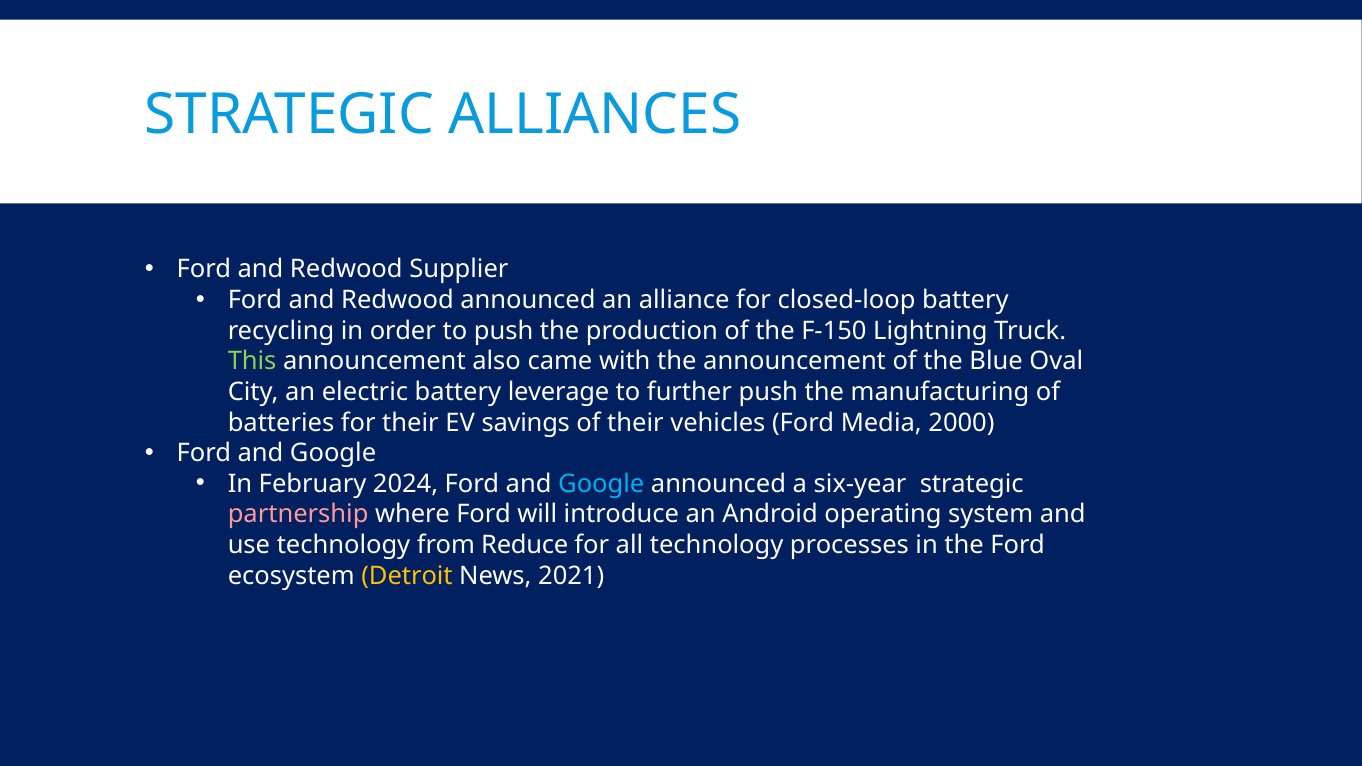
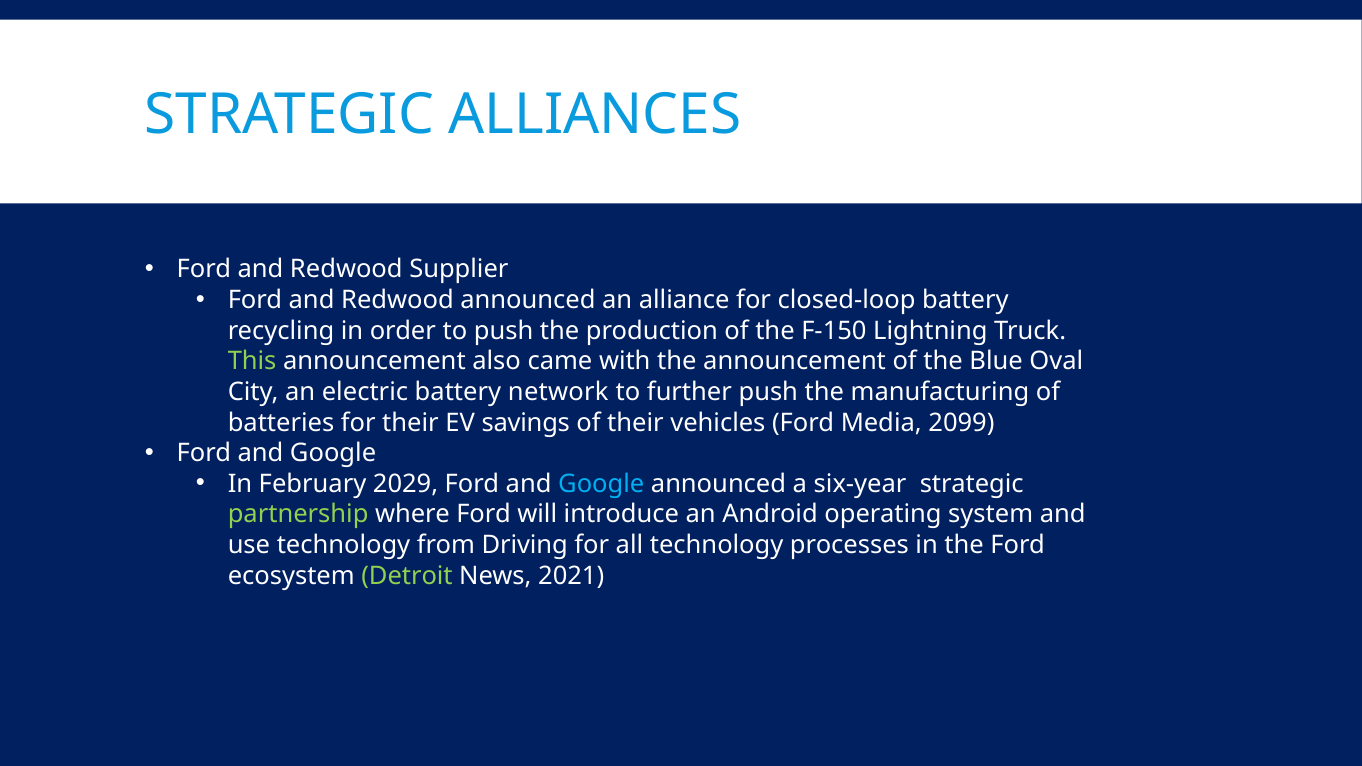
leverage: leverage -> network (558, 392)
2000: 2000 -> 2099 (961, 423)
2024: 2024 -> 2029 (406, 484)
partnership colour: pink -> light green (298, 515)
Reduce: Reduce -> Driving (525, 545)
Detroit colour: yellow -> light green (407, 576)
